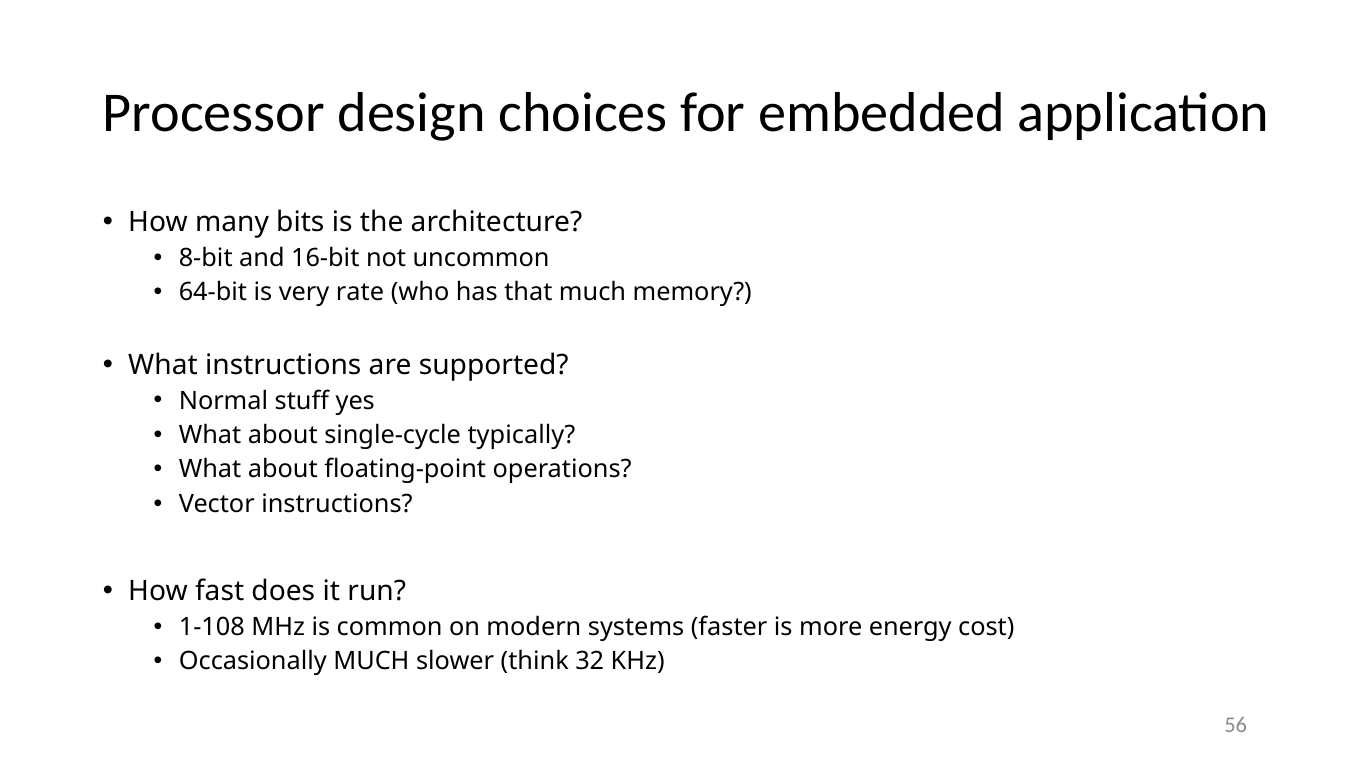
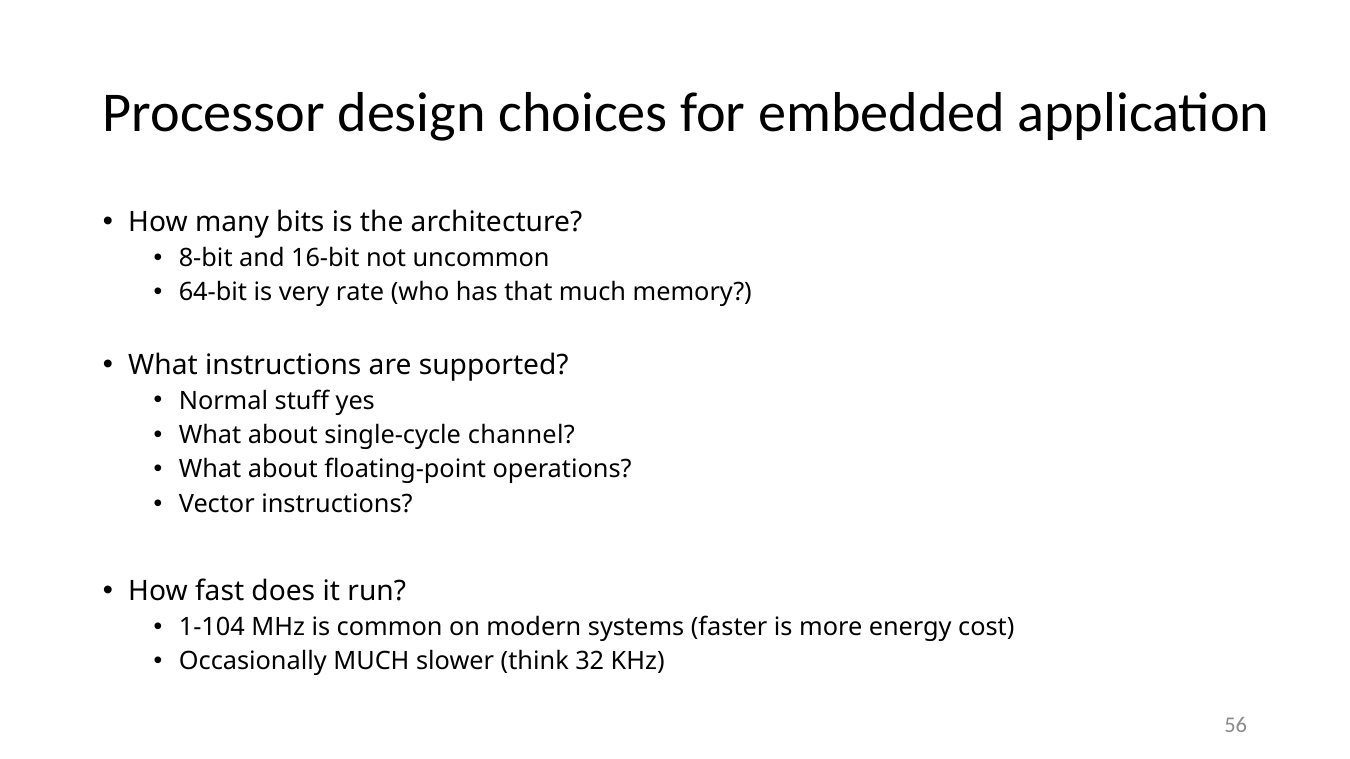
typically: typically -> channel (521, 435)
1-108: 1-108 -> 1-104 (212, 627)
